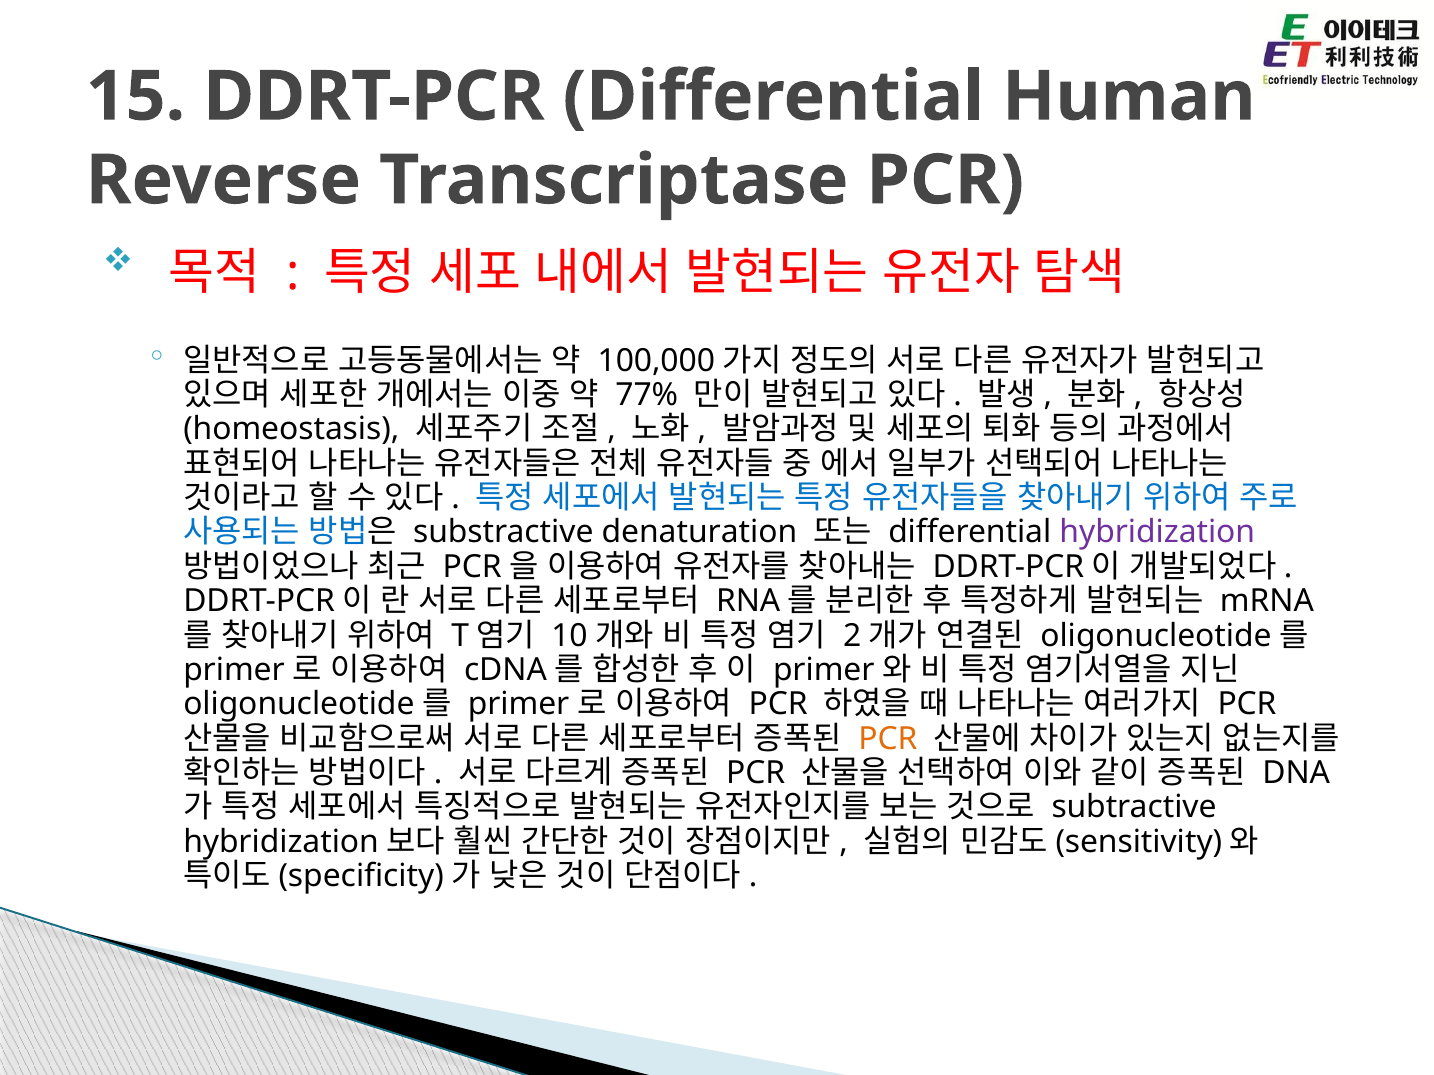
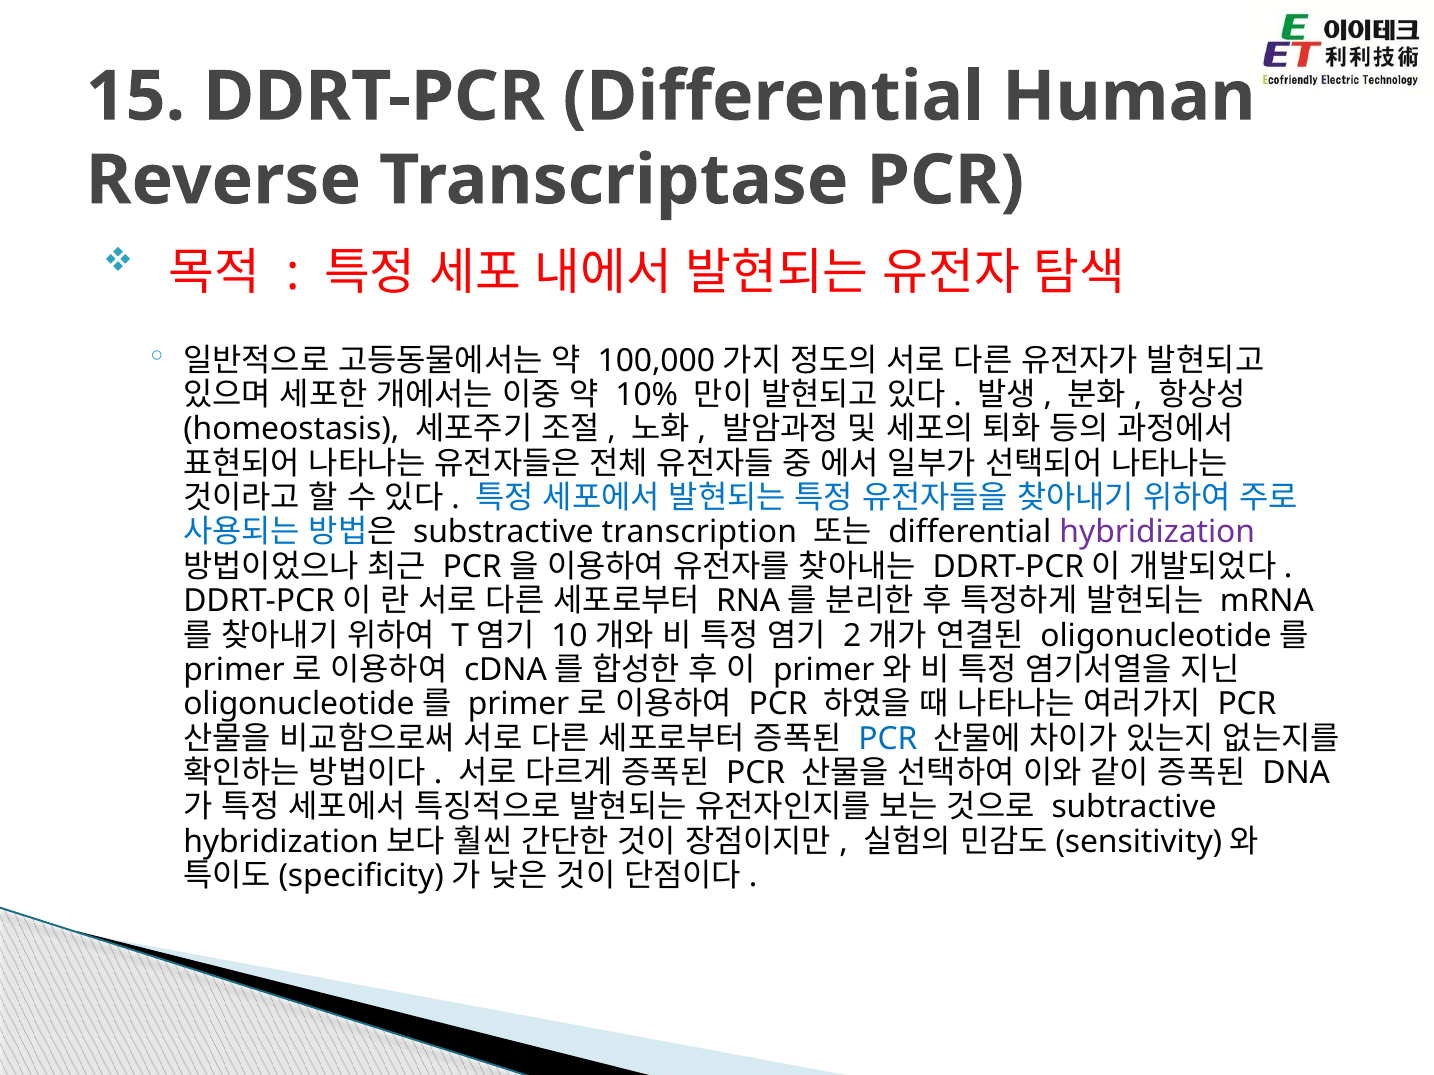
77%: 77% -> 10% (647, 395)
denaturation: denaturation -> transcription (699, 533)
PCR colour: orange -> blue (888, 739)
